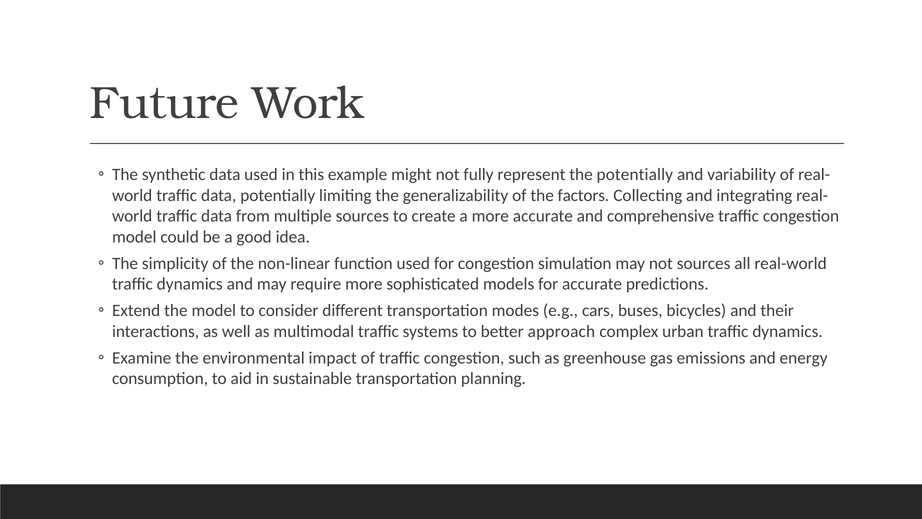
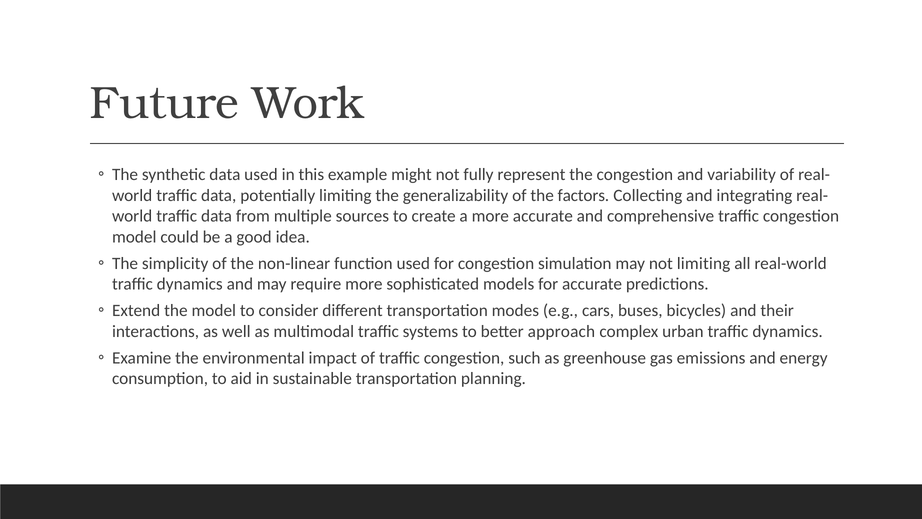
the potentially: potentially -> congestion (635, 174)
not sources: sources -> limiting (704, 263)
